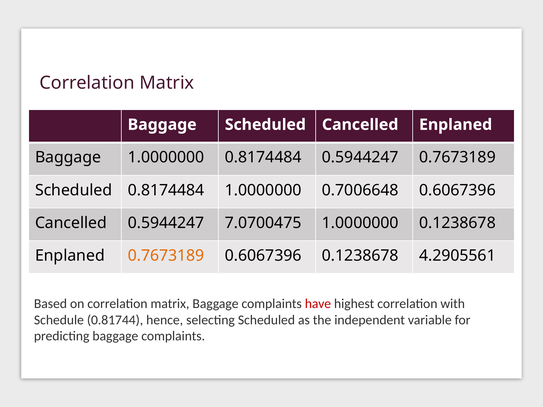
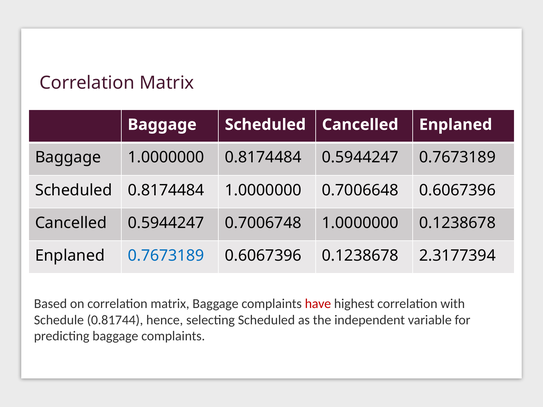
7.0700475: 7.0700475 -> 0.7006748 (263, 223)
0.7673189 colour: orange -> blue (166, 256)
4.2905561: 4.2905561 -> 2.3177394 (457, 256)
